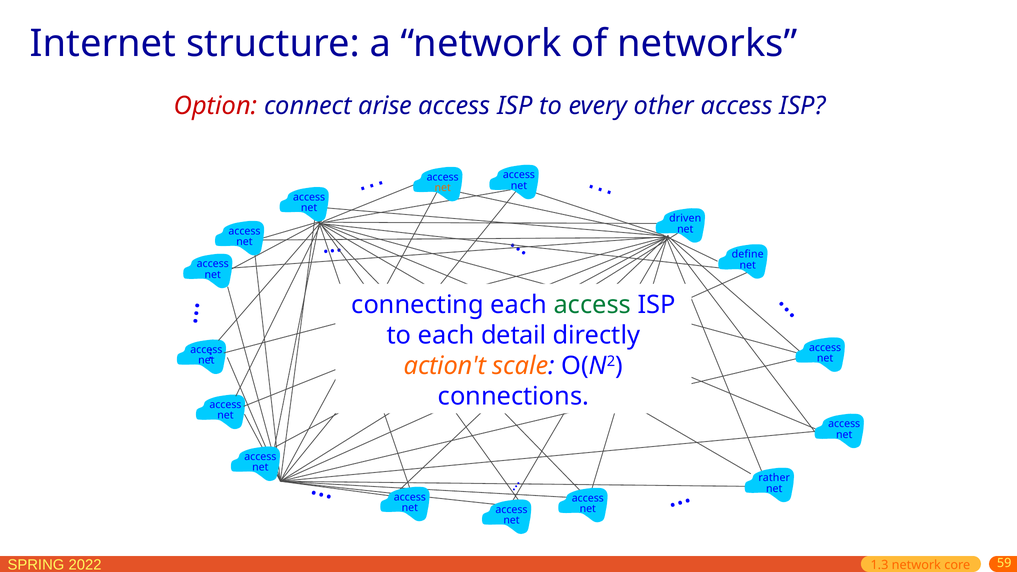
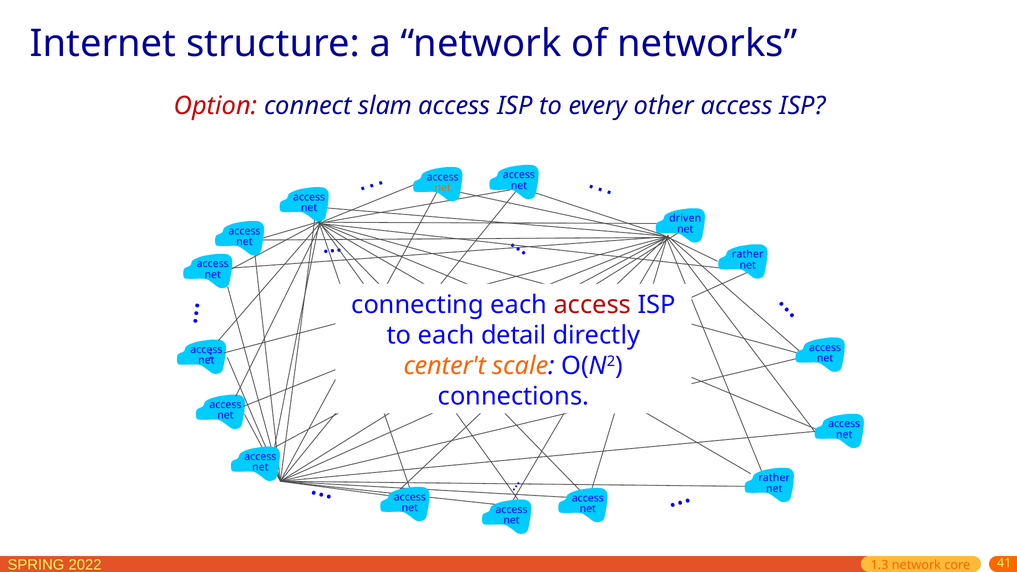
arise: arise -> slam (385, 106)
define: define -> rather (748, 254)
access colour: green -> red (592, 305)
action't: action't -> center't (445, 366)
59: 59 -> 41 (1004, 563)
